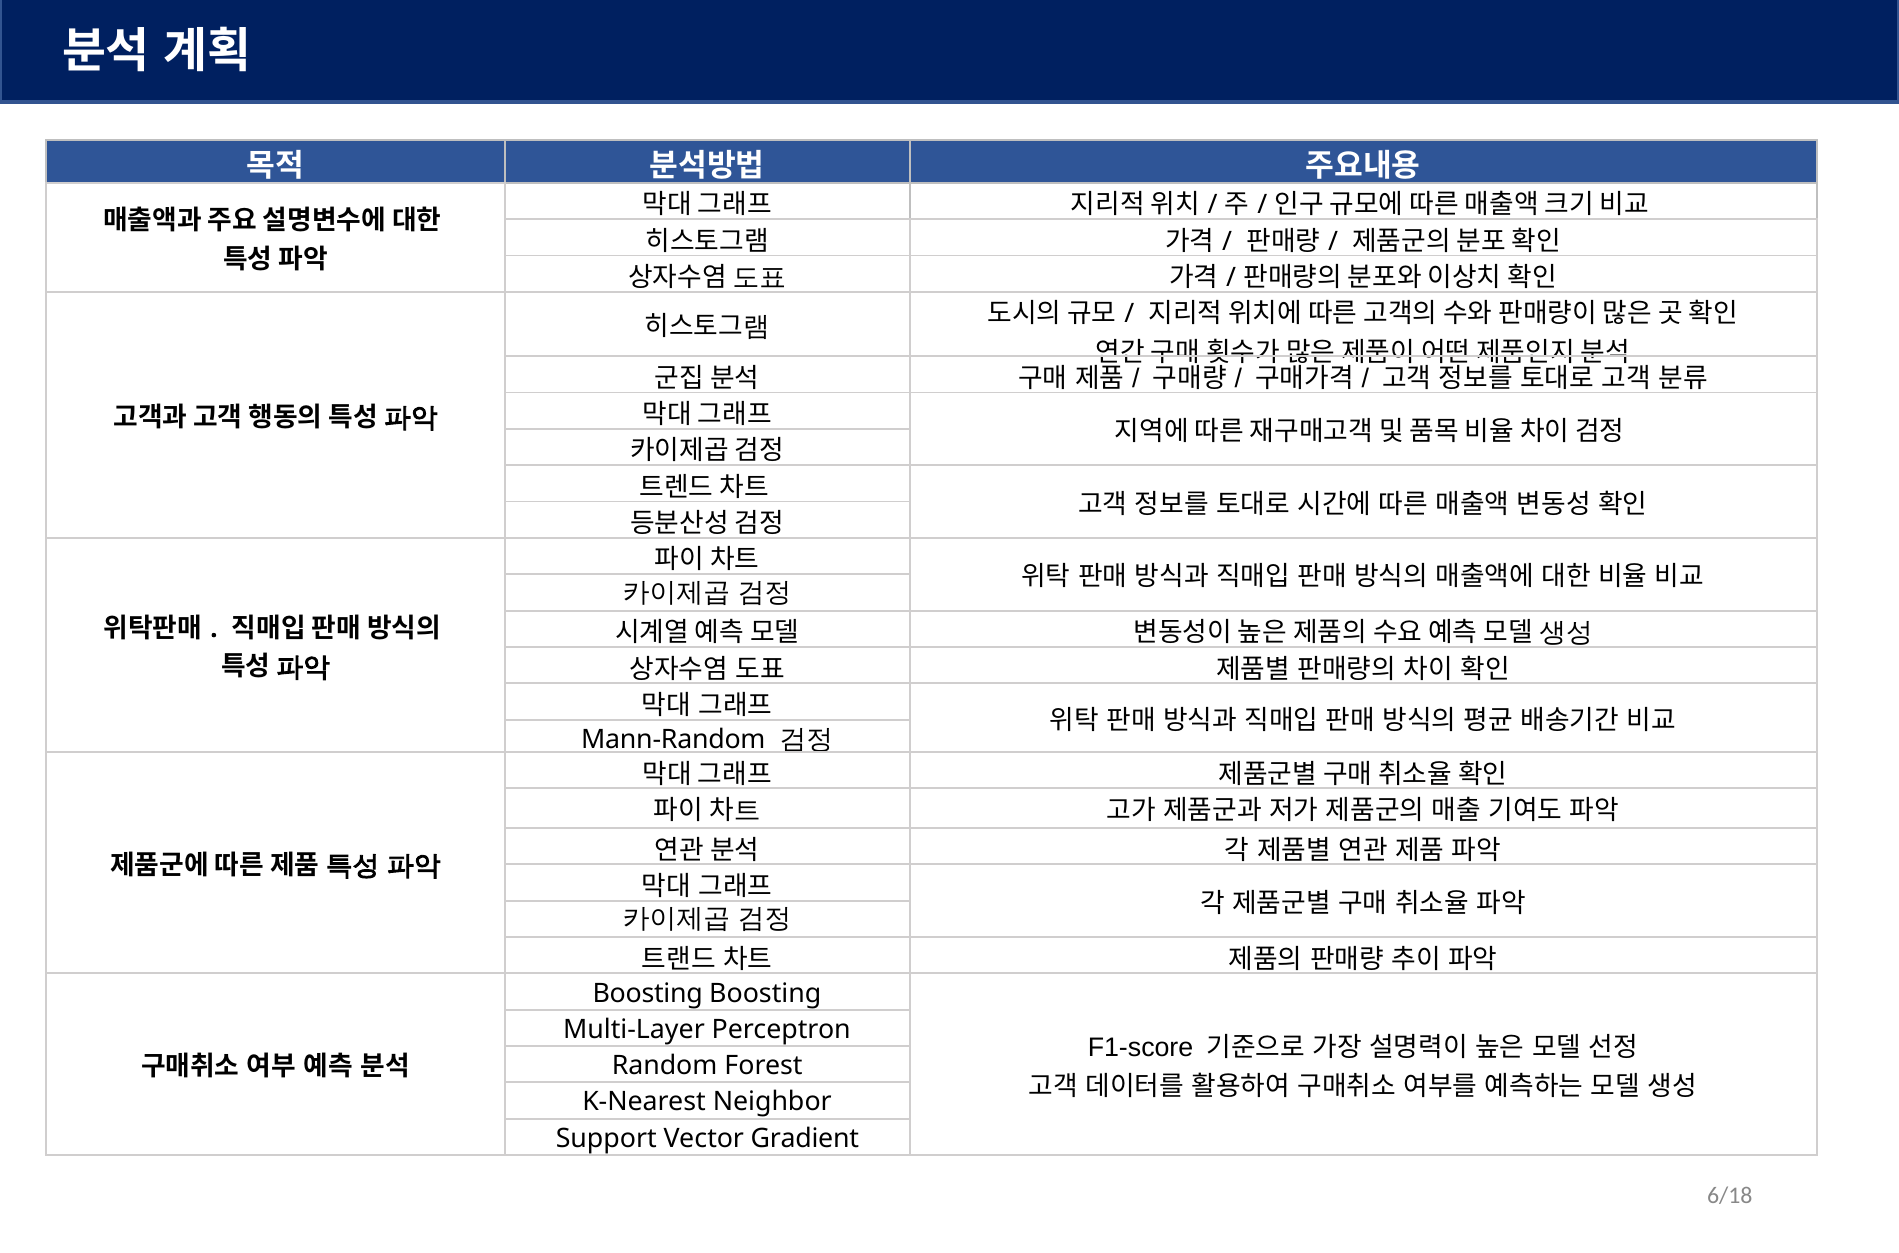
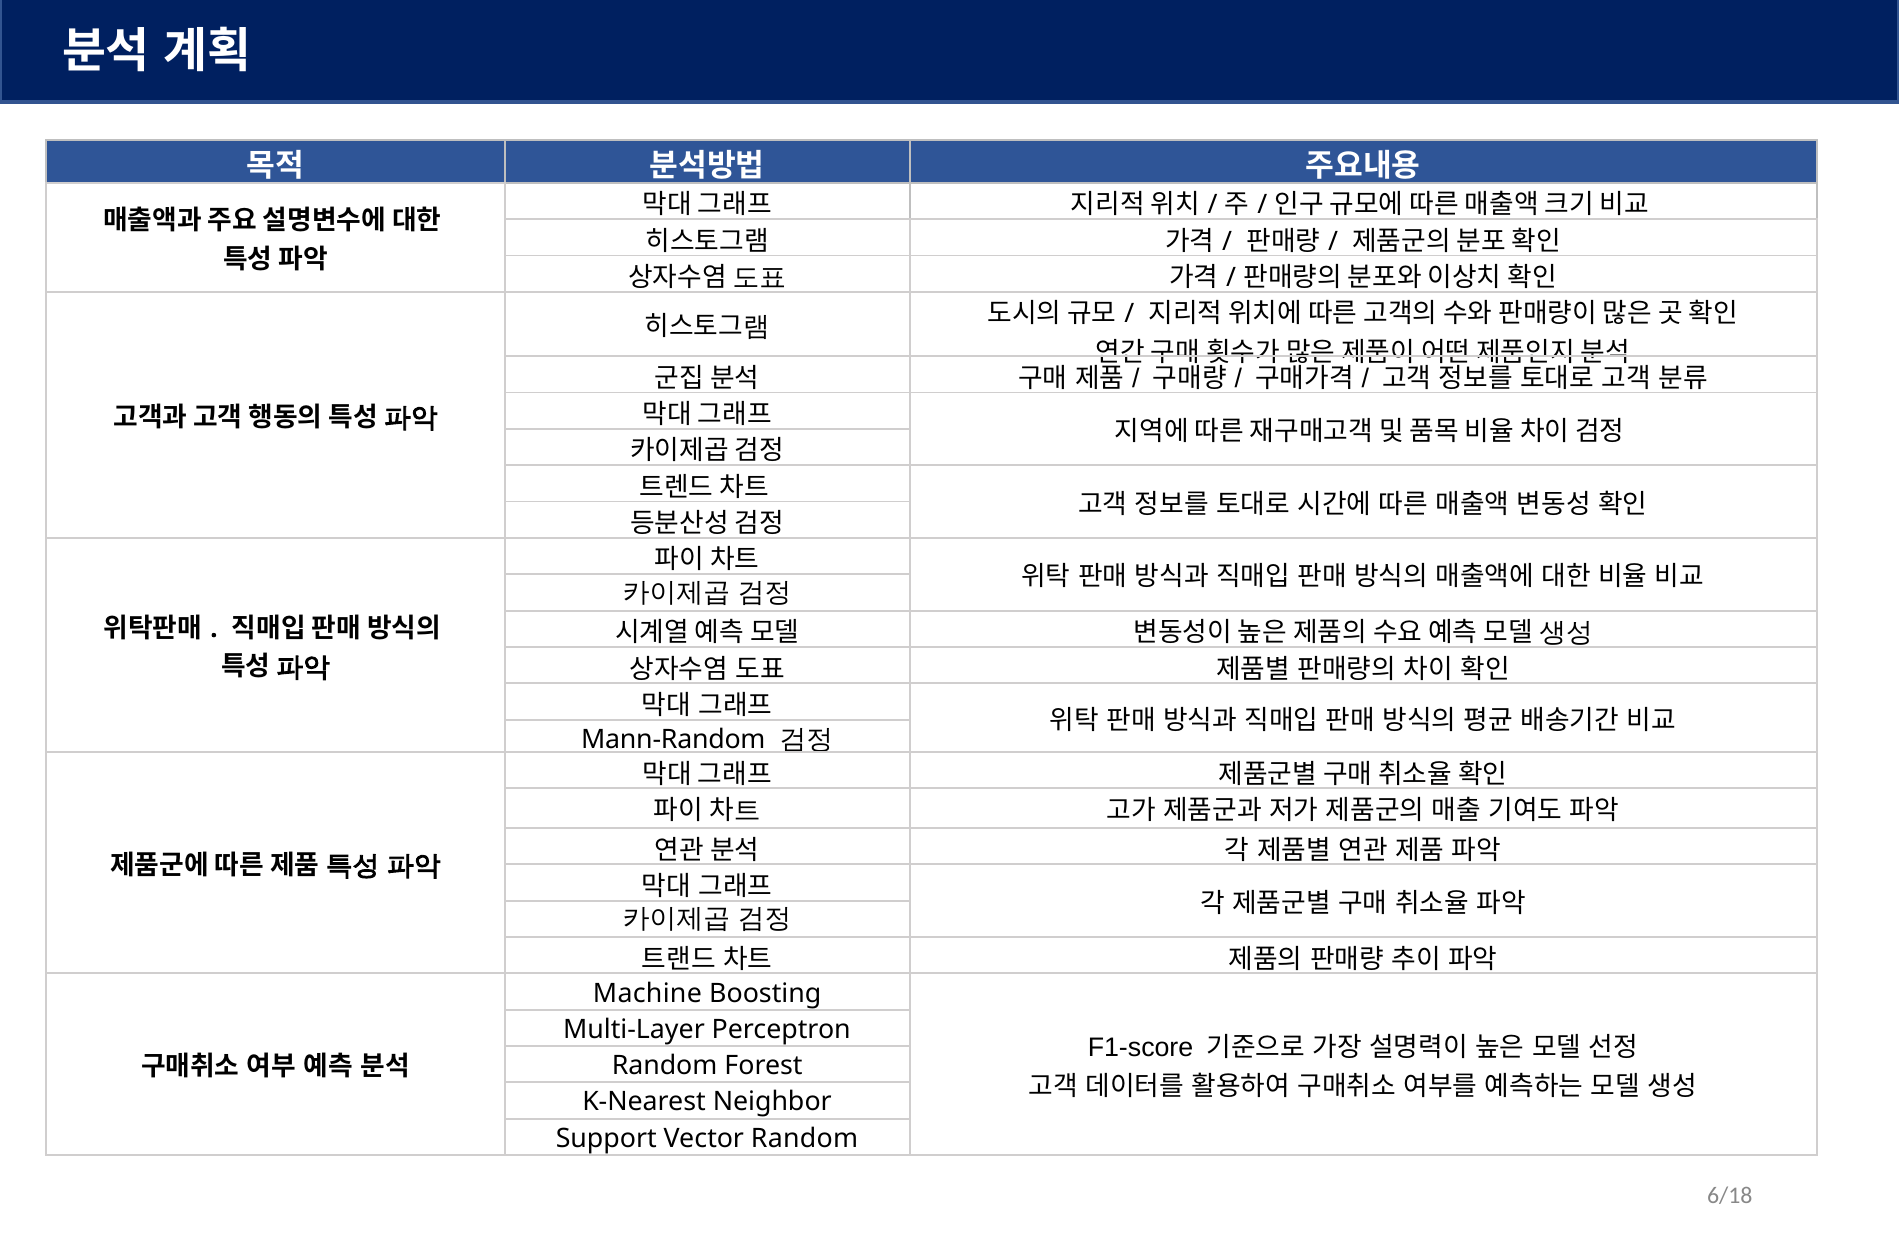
Boosting: Boosting -> Machine (647, 993)
Vector Gradient: Gradient -> Random (805, 1139)
